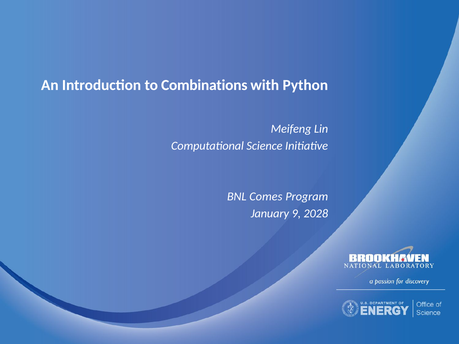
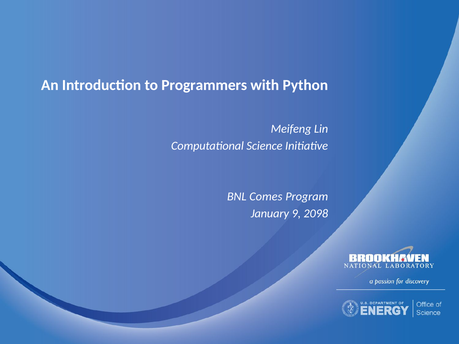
Combinations: Combinations -> Programmers (204, 85)
2028: 2028 -> 2098 (316, 214)
